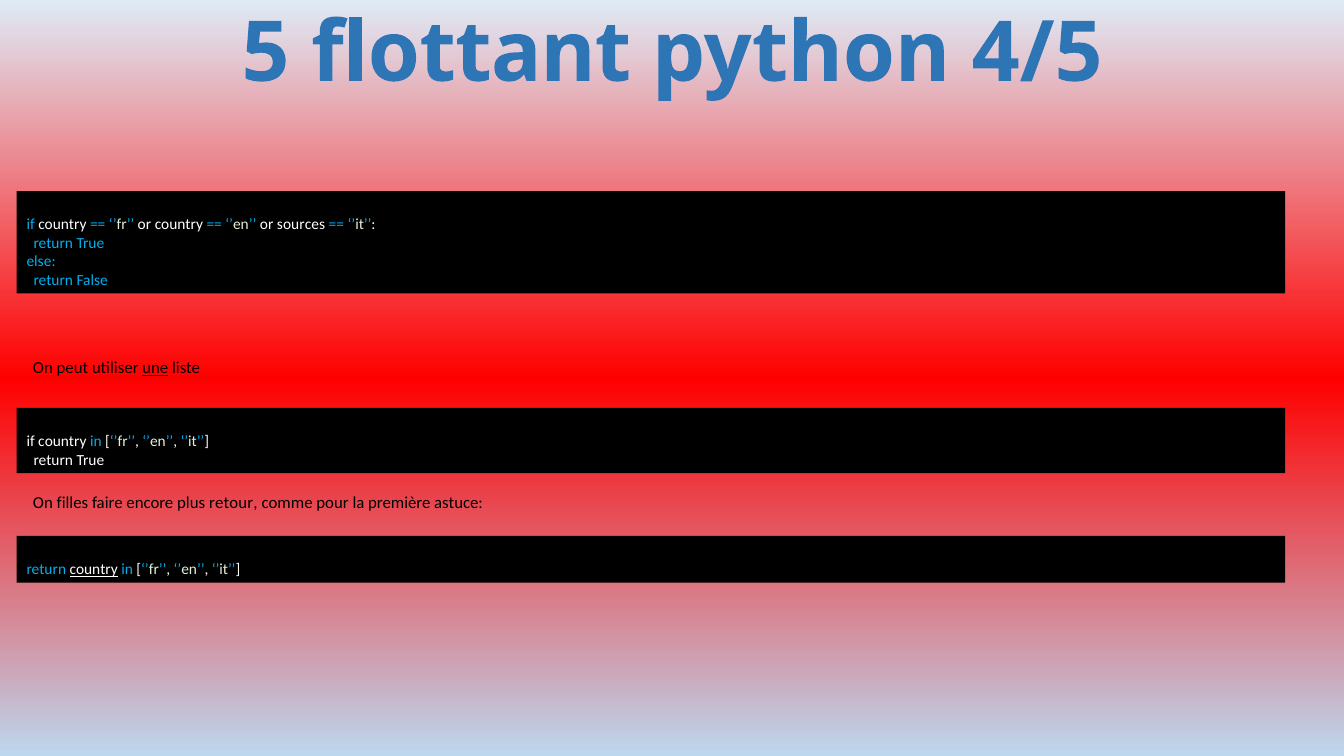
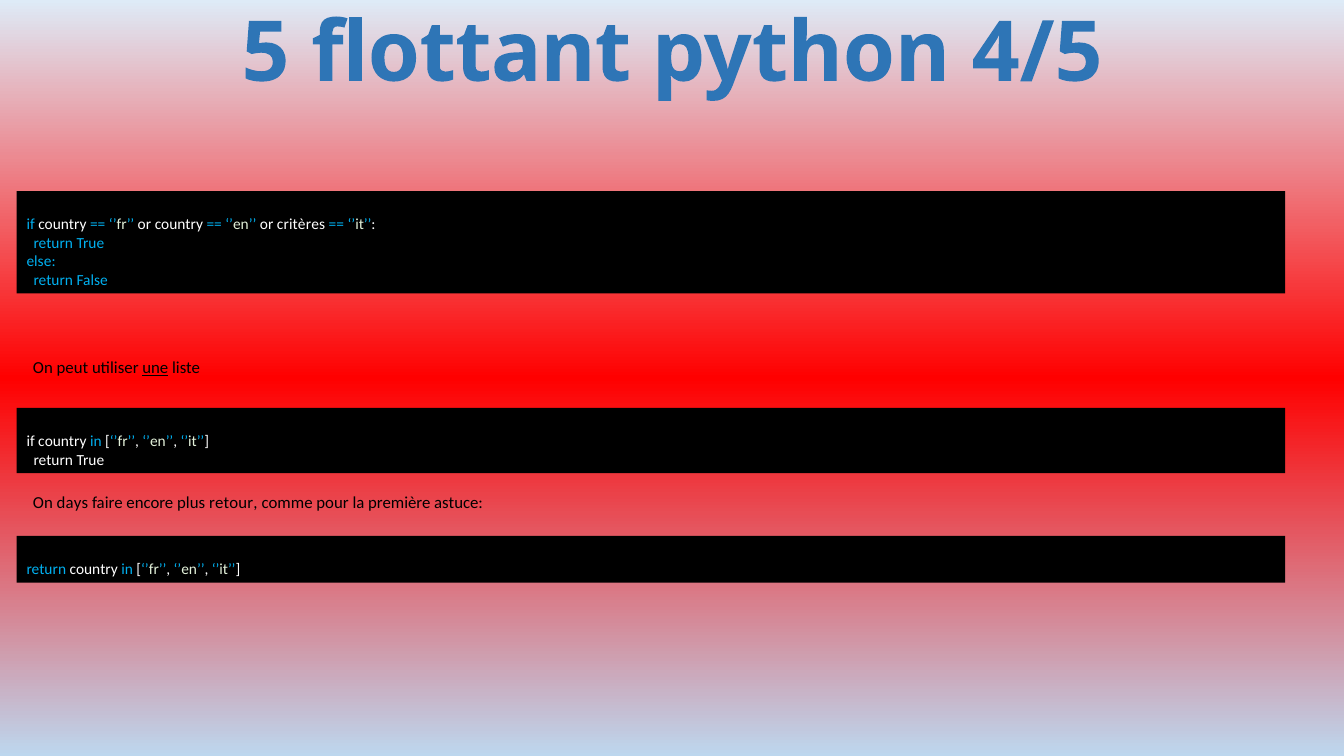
sources: sources -> critères (301, 225)
filles: filles -> days (72, 503)
country underline: present -> none (94, 570)
